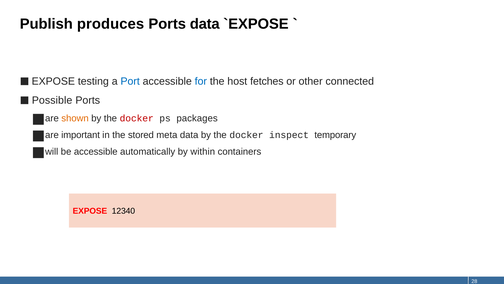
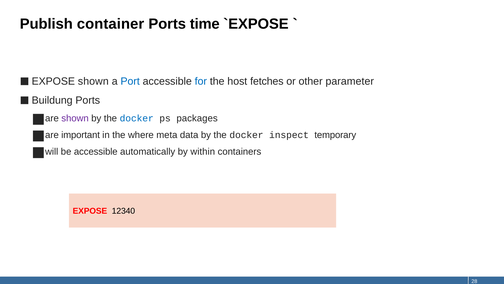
produces: produces -> container (111, 24)
Ports data: data -> time (205, 24)
EXPOSE testing: testing -> shown (93, 81)
connected: connected -> parameter (350, 81)
Possible: Possible -> Buildung (52, 100)
shown colour: orange -> purple (75, 118)
docker colour: red -> blue (137, 118)
stored: stored -> where (141, 135)
